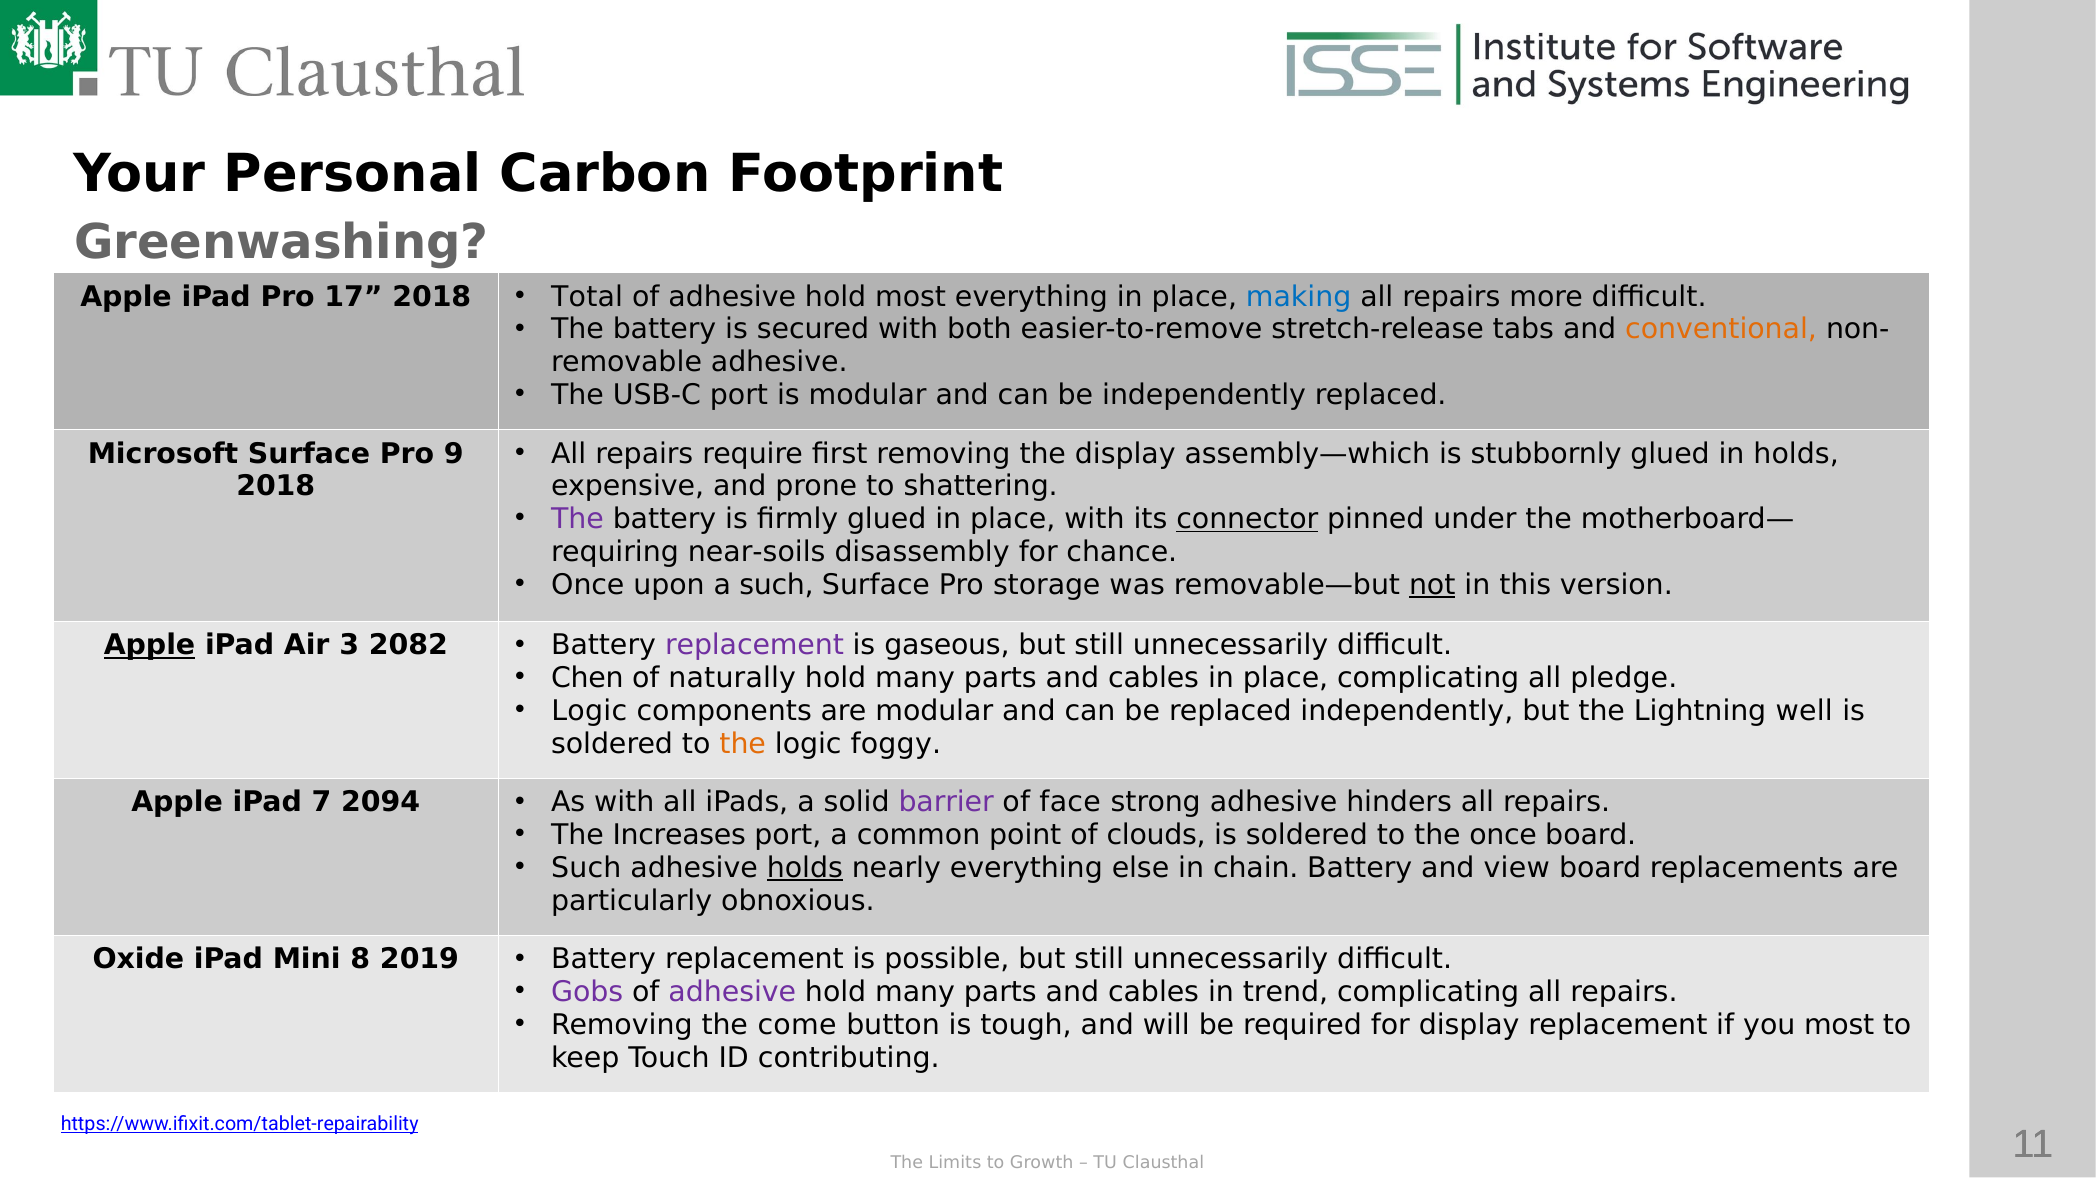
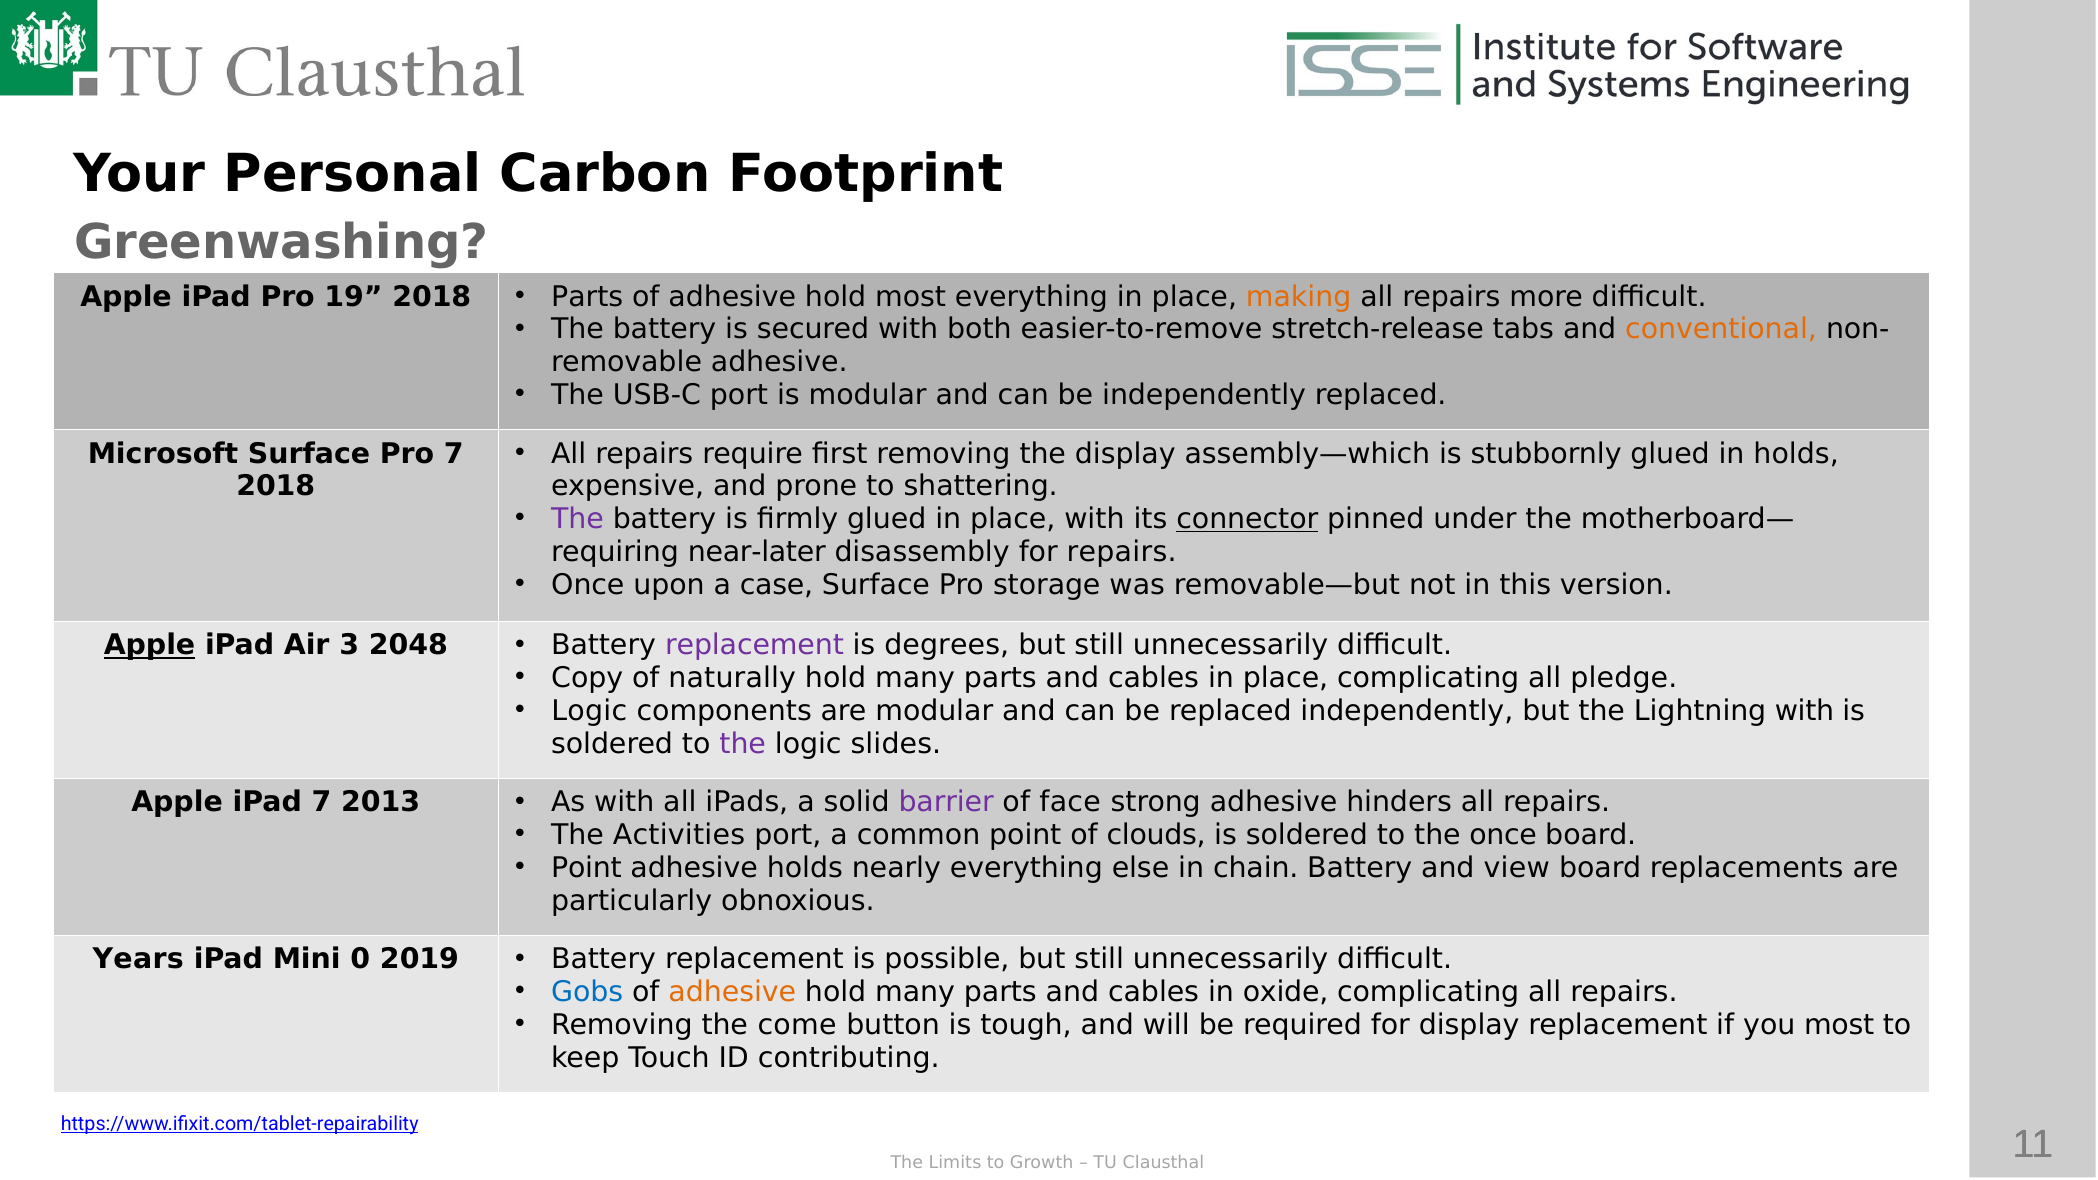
17: 17 -> 19 (354, 297)
Total: Total -> Parts (587, 297)
making colour: blue -> orange (1299, 297)
Pro 9: 9 -> 7 (454, 454)
near-soils: near-soils -> near-later (757, 552)
for chance: chance -> repairs (1122, 552)
a such: such -> case (777, 585)
not underline: present -> none (1432, 585)
2082: 2082 -> 2048 (408, 646)
gaseous: gaseous -> degrees (947, 646)
Chen: Chen -> Copy (587, 678)
Lightning well: well -> with (1804, 711)
the colour: orange -> purple (743, 744)
foggy: foggy -> slides (896, 744)
2094: 2094 -> 2013 (381, 803)
Increases: Increases -> Activities (679, 835)
Such: Such -> Point (586, 868)
holds underline: present -> none (805, 868)
Oxide: Oxide -> Years (138, 959)
8: 8 -> 0 (360, 959)
Gobs colour: purple -> blue (587, 992)
adhesive colour: purple -> orange (732, 992)
trend: trend -> oxide (1286, 992)
